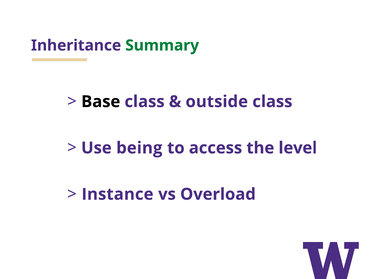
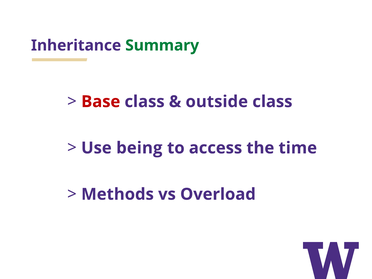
Base colour: black -> red (101, 102)
level: level -> time (298, 148)
Instance: Instance -> Methods (117, 194)
